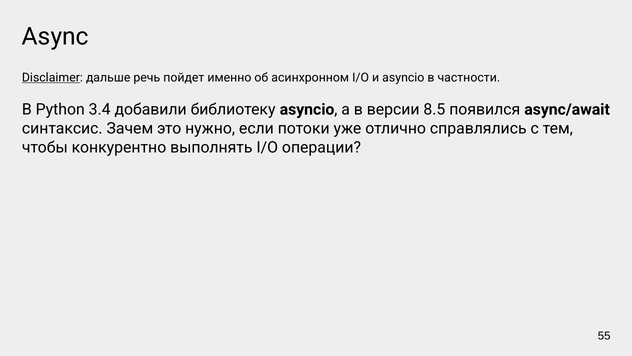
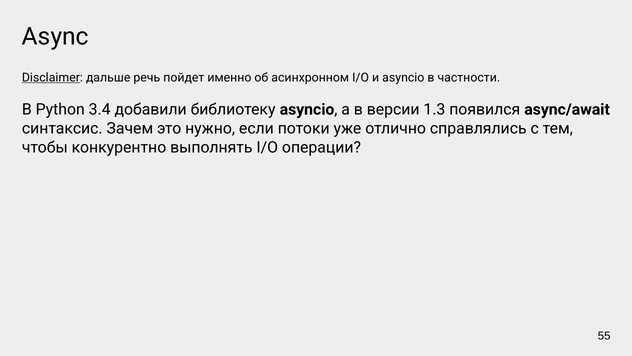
8.5: 8.5 -> 1.3 (434, 109)
